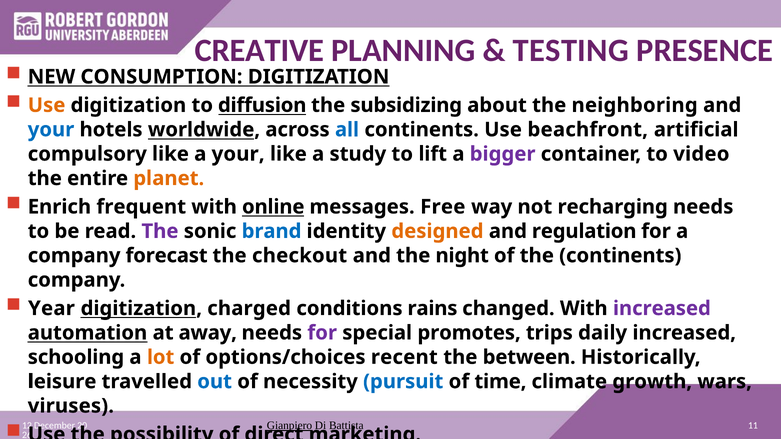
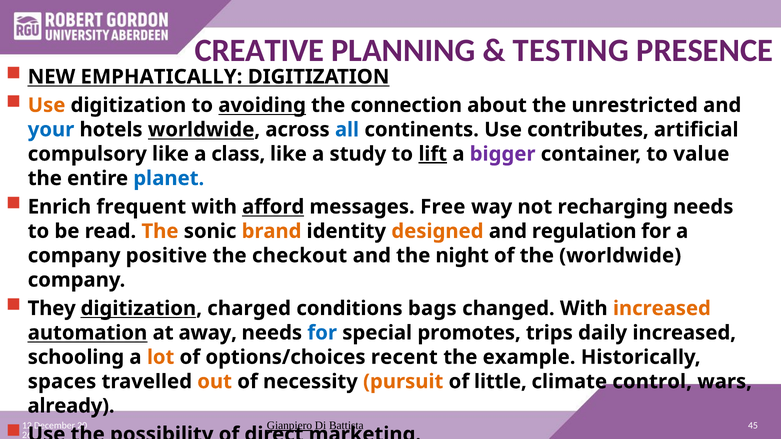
CONSUMPTION: CONSUMPTION -> EMPHATICALLY (161, 77)
diffusion: diffusion -> avoiding (262, 105)
subsidizing: subsidizing -> connection (406, 105)
neighboring: neighboring -> unrestricted (635, 105)
beachfront: beachfront -> contributes (588, 130)
a your: your -> class (238, 154)
lift underline: none -> present (433, 154)
video: video -> value (701, 154)
planet colour: orange -> blue (169, 178)
online: online -> afford (273, 207)
The colour: purple -> orange (160, 231)
brand colour: blue -> orange (272, 231)
forecast: forecast -> positive (166, 256)
the continents: continents -> worldwide (620, 256)
Year: Year -> They (52, 309)
rains: rains -> bags (432, 309)
increased colour: purple -> orange (662, 309)
for colour: purple -> blue (322, 333)
between: between -> example (529, 357)
leisure: leisure -> spaces (62, 382)
out colour: blue -> orange (215, 382)
pursuit colour: blue -> orange (403, 382)
time: time -> little (500, 382)
growth: growth -> control (652, 382)
viruses: viruses -> already (71, 406)
11: 11 -> 45 (753, 426)
